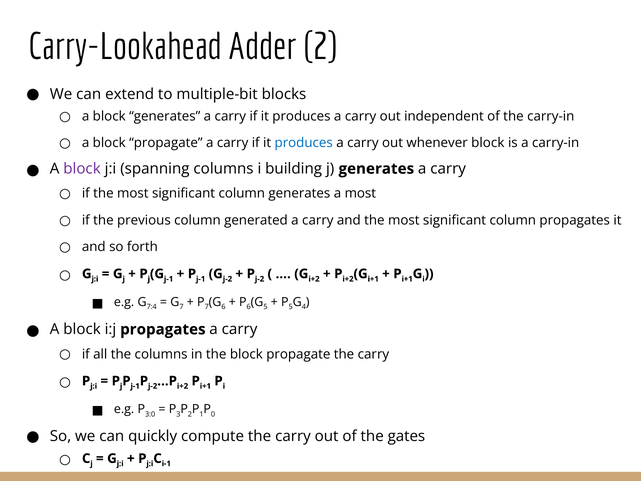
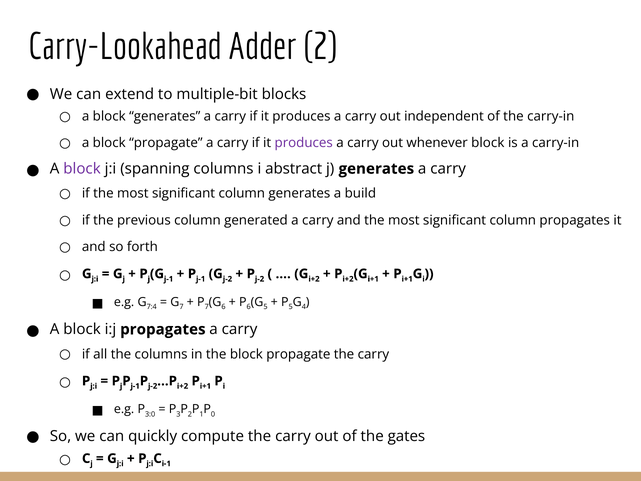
produces colour: blue -> purple (304, 143)
building: building -> abstract (294, 169)
a most: most -> build (360, 193)
